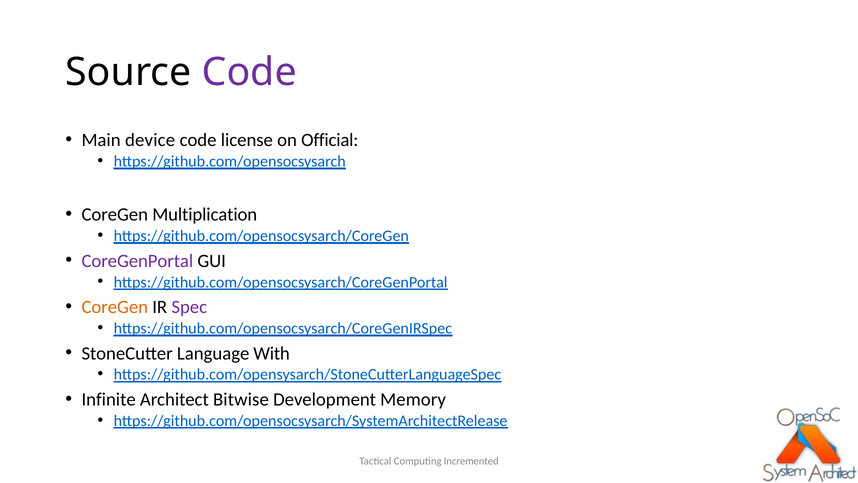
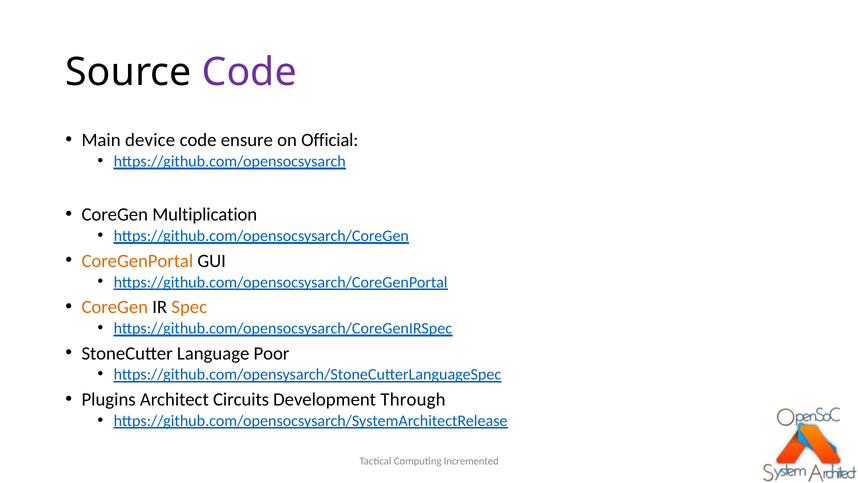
license: license -> ensure (247, 140)
CoreGenPortal colour: purple -> orange (137, 261)
Spec colour: purple -> orange (189, 307)
With: With -> Poor (271, 353)
Infinite: Infinite -> Plugins (109, 399)
Bitwise: Bitwise -> Circuits (241, 399)
Memory: Memory -> Through (413, 399)
